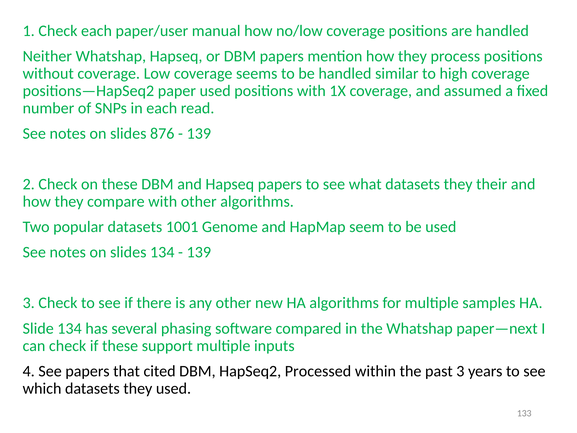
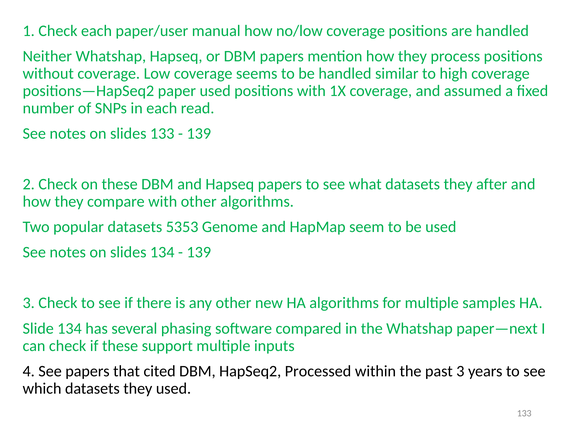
slides 876: 876 -> 133 (162, 133)
their: their -> after (492, 184)
1001: 1001 -> 5353 (182, 227)
